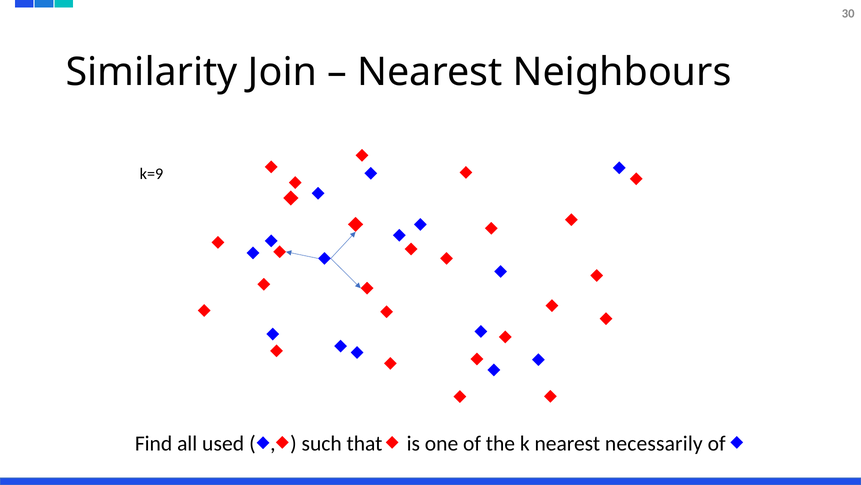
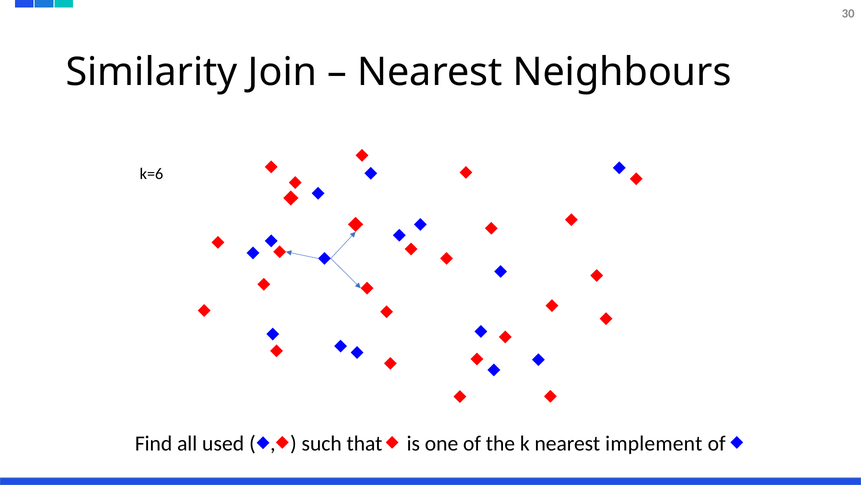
k=9: k=9 -> k=6 (151, 174)
necessarily: necessarily -> implement (654, 443)
